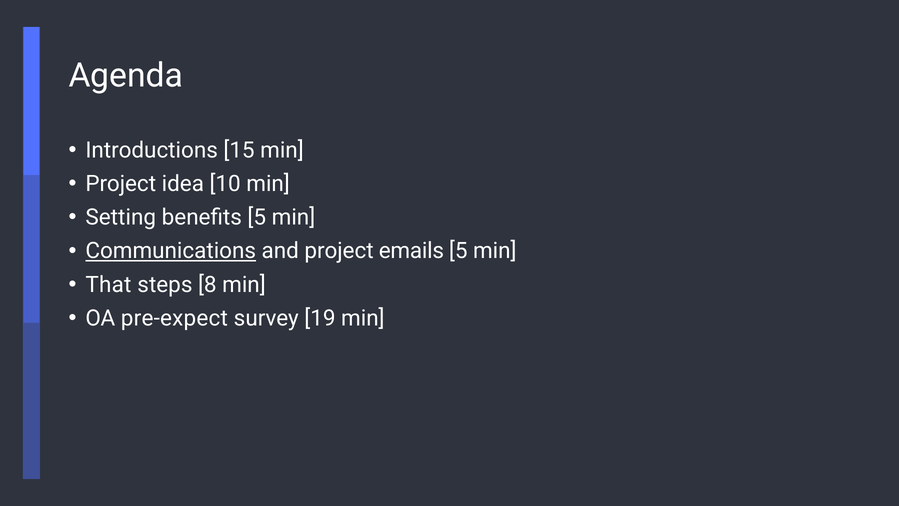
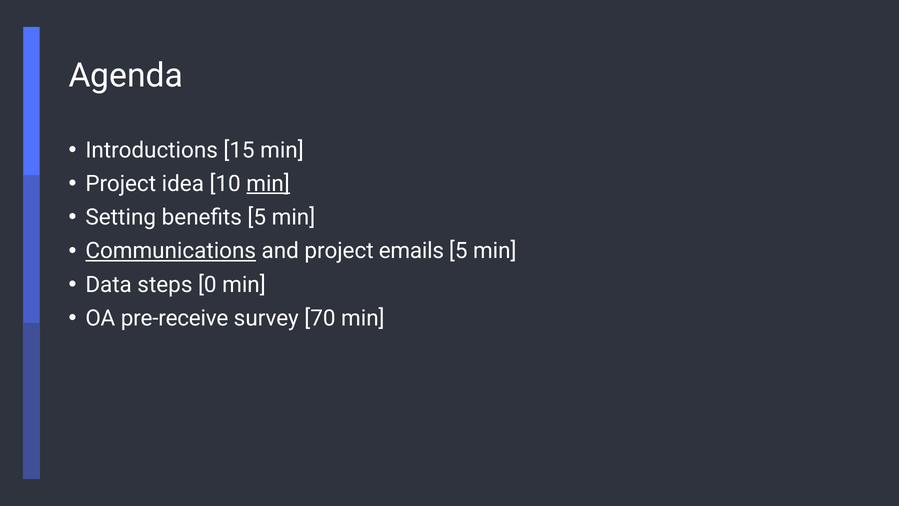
min underline: none -> present (268, 184)
That: That -> Data (109, 285)
8: 8 -> 0 (207, 285)
pre-expect: pre-expect -> pre-receive (175, 318)
19: 19 -> 70 (320, 318)
